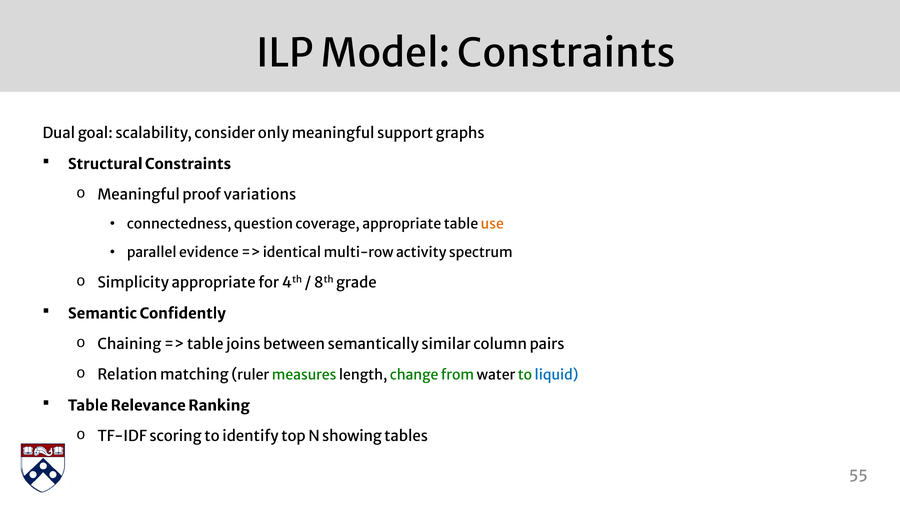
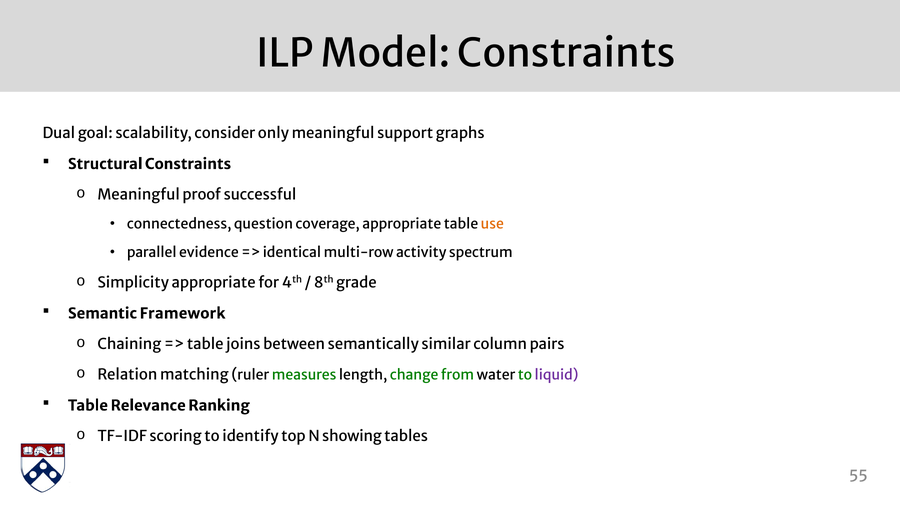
variations: variations -> successful (260, 195)
Confidently: Confidently -> Framework (183, 314)
liquid colour: blue -> purple (556, 375)
